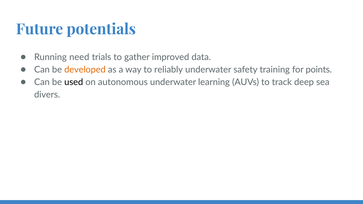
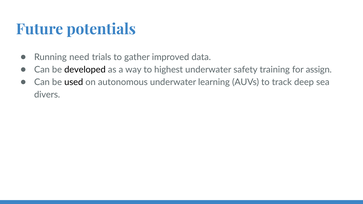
developed colour: orange -> black (85, 70)
reliably: reliably -> highest (169, 70)
points: points -> assign (319, 70)
